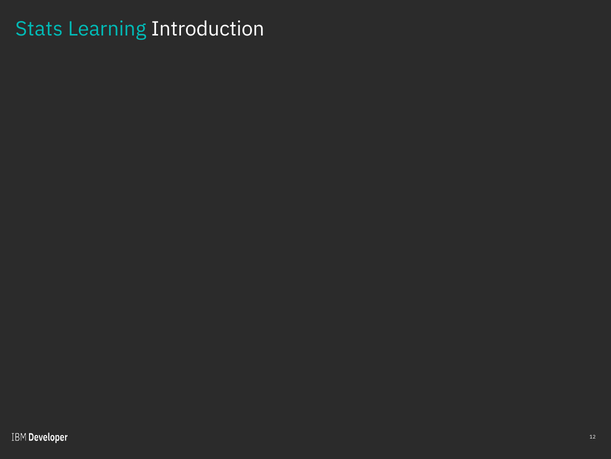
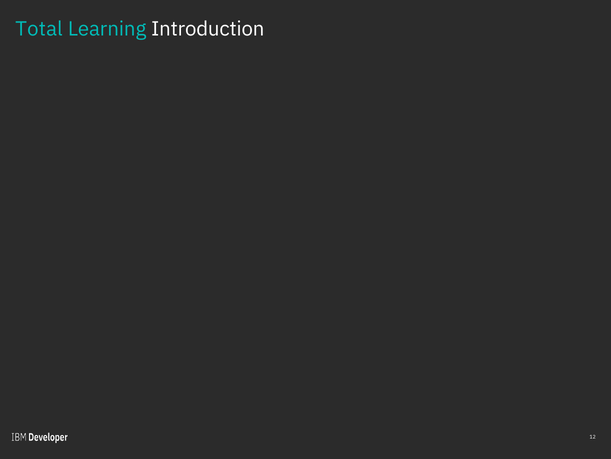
Stats: Stats -> Total (39, 29)
